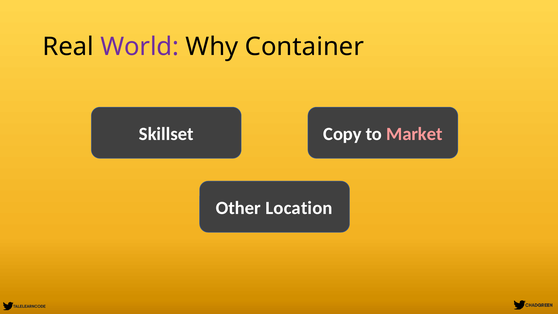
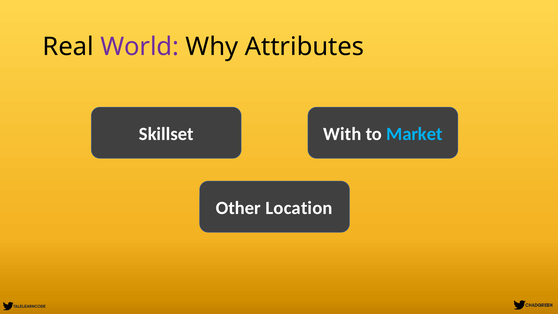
Container: Container -> Attributes (304, 47)
Copy: Copy -> With (342, 134)
Market colour: pink -> light blue (414, 134)
